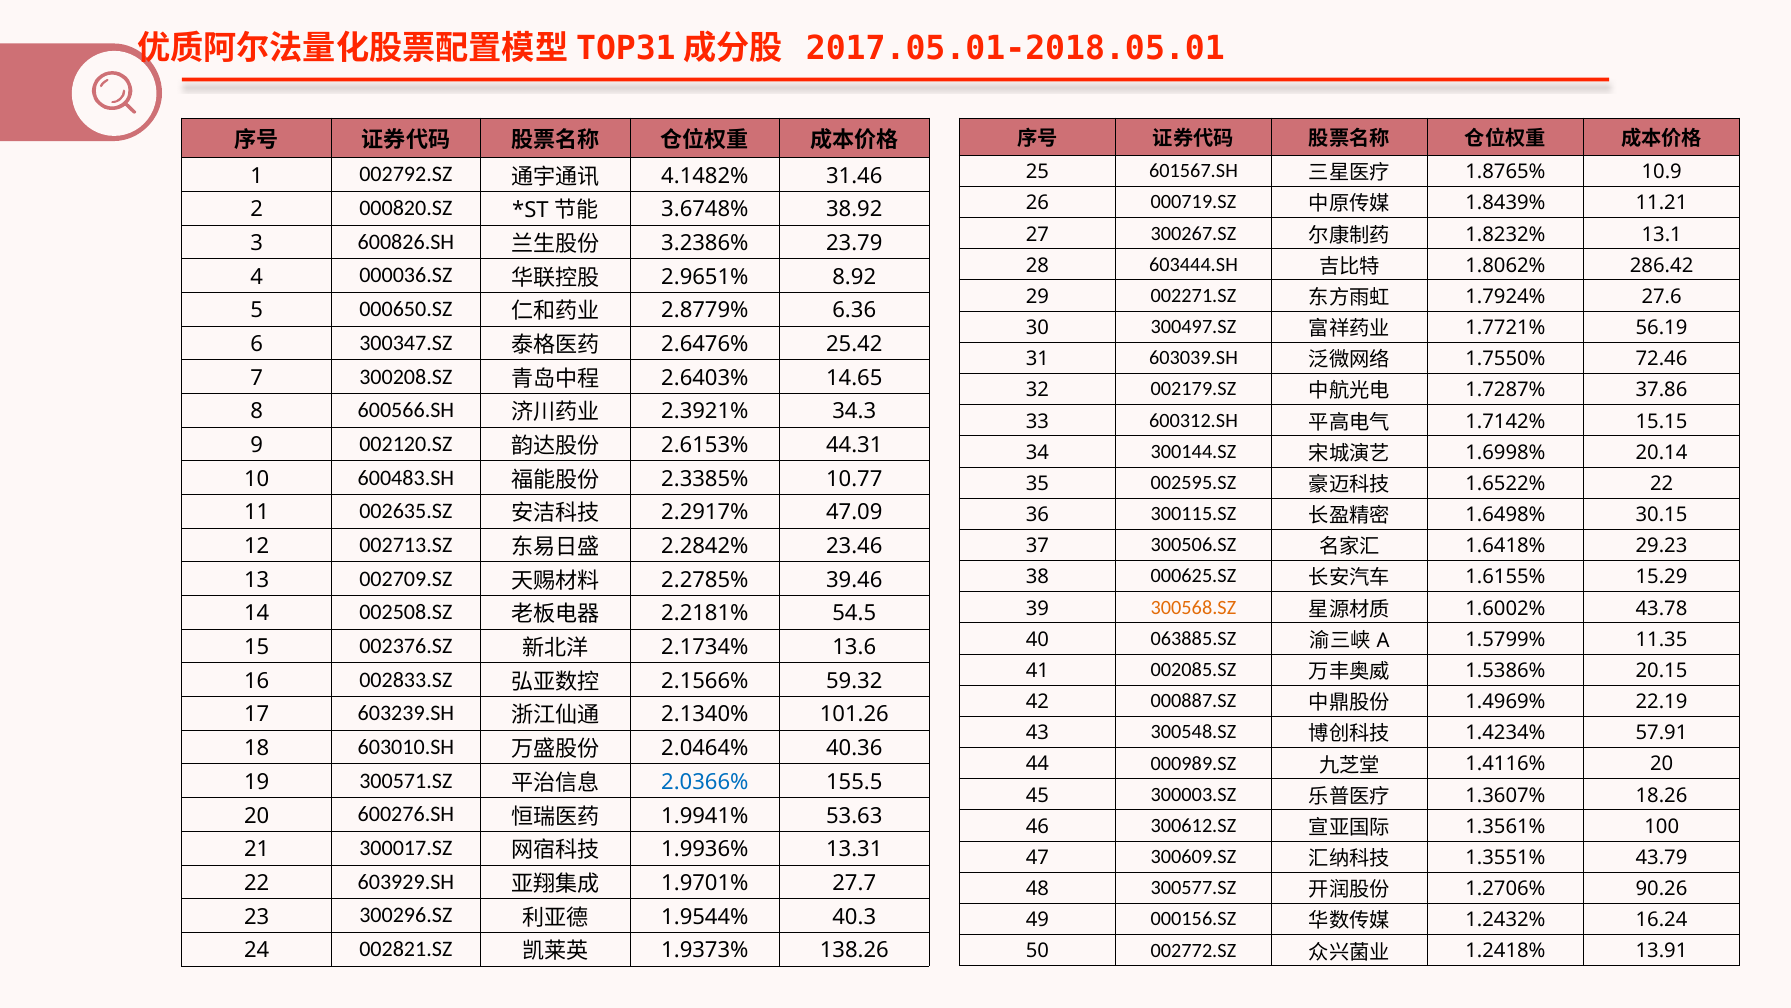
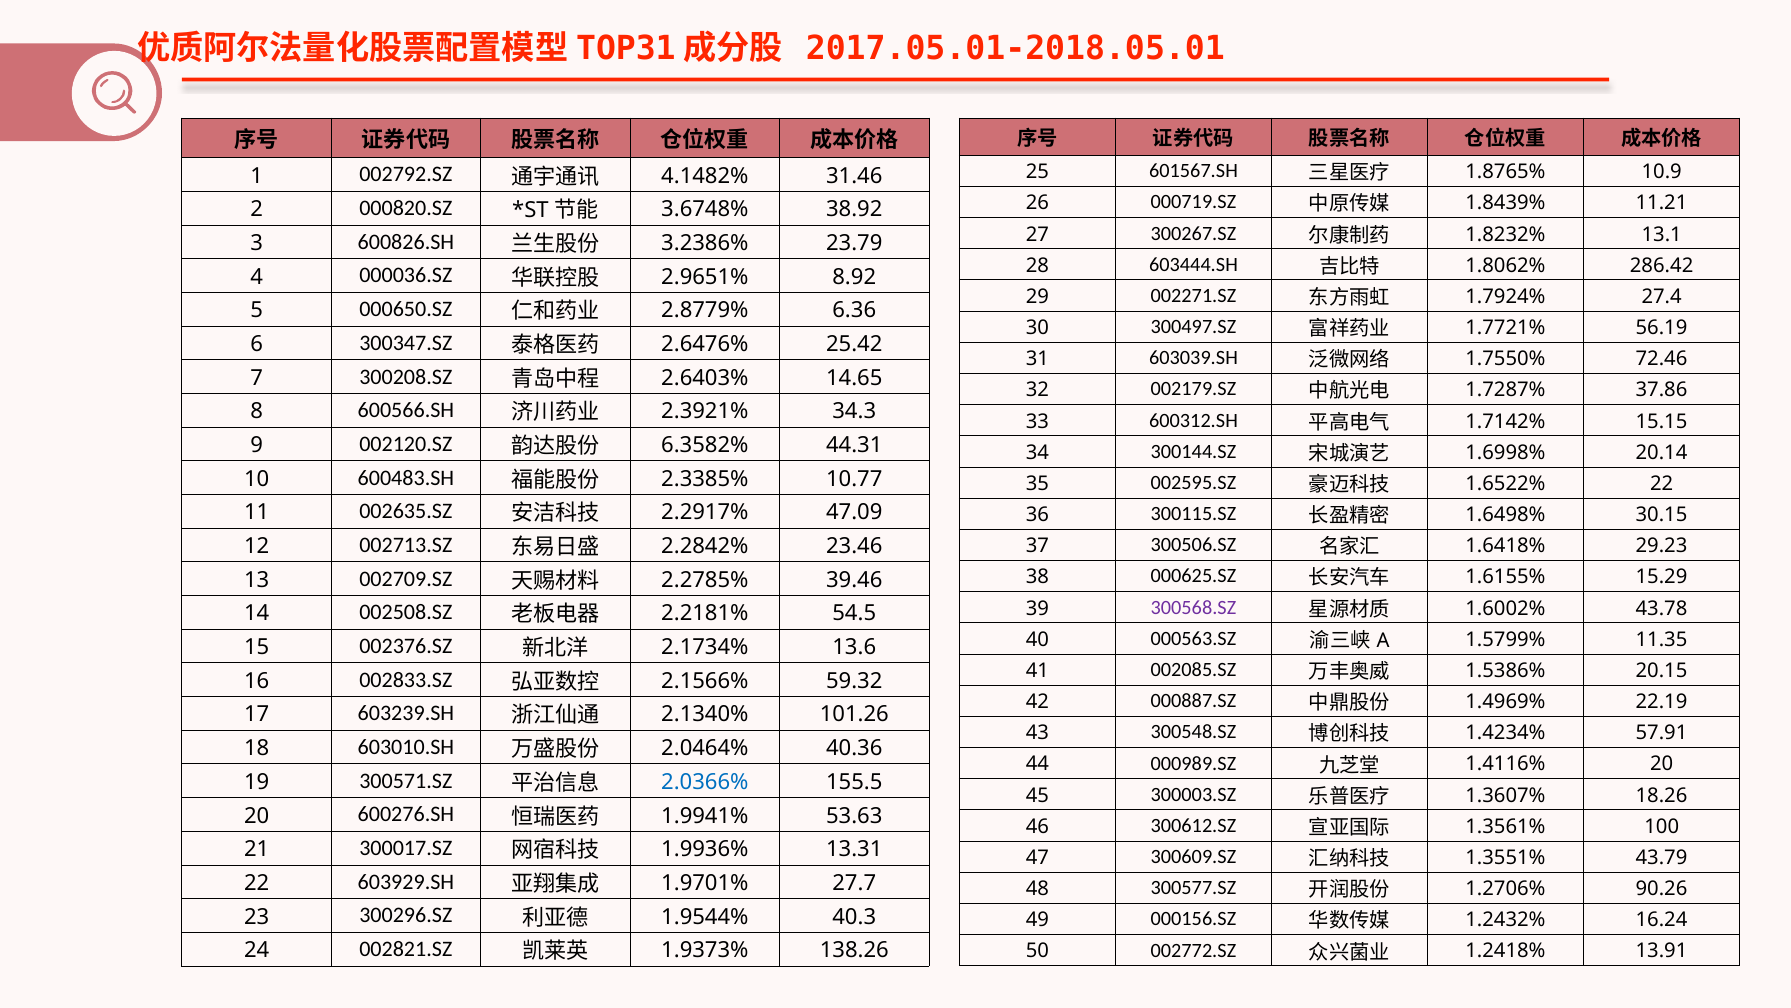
27.6: 27.6 -> 27.4 (1662, 297)
2.6153%: 2.6153% -> 6.3582% (705, 445)
300568.SZ colour: orange -> purple (1193, 607)
063885.SZ: 063885.SZ -> 000563.SZ (1193, 638)
